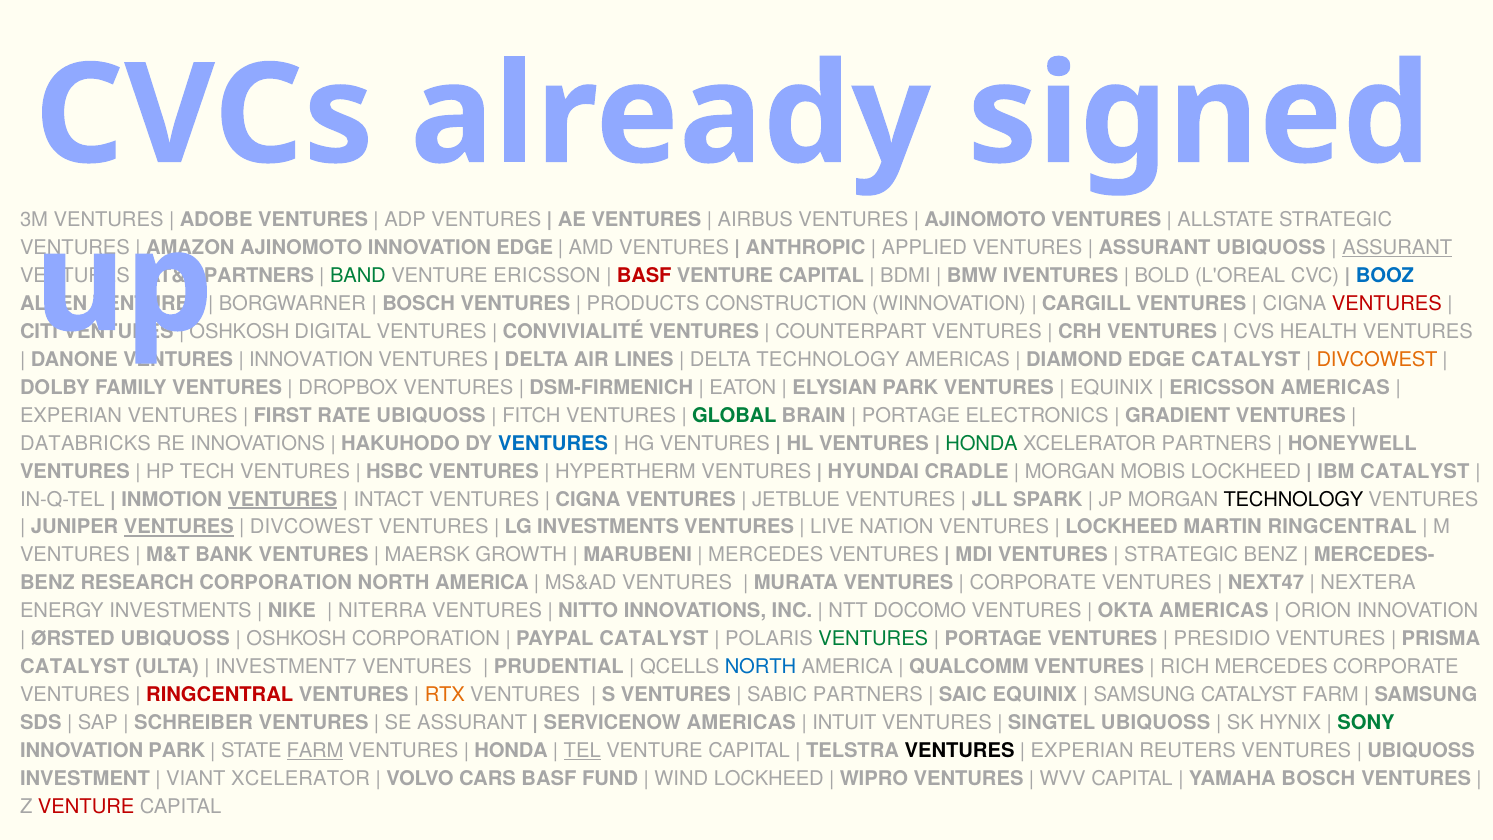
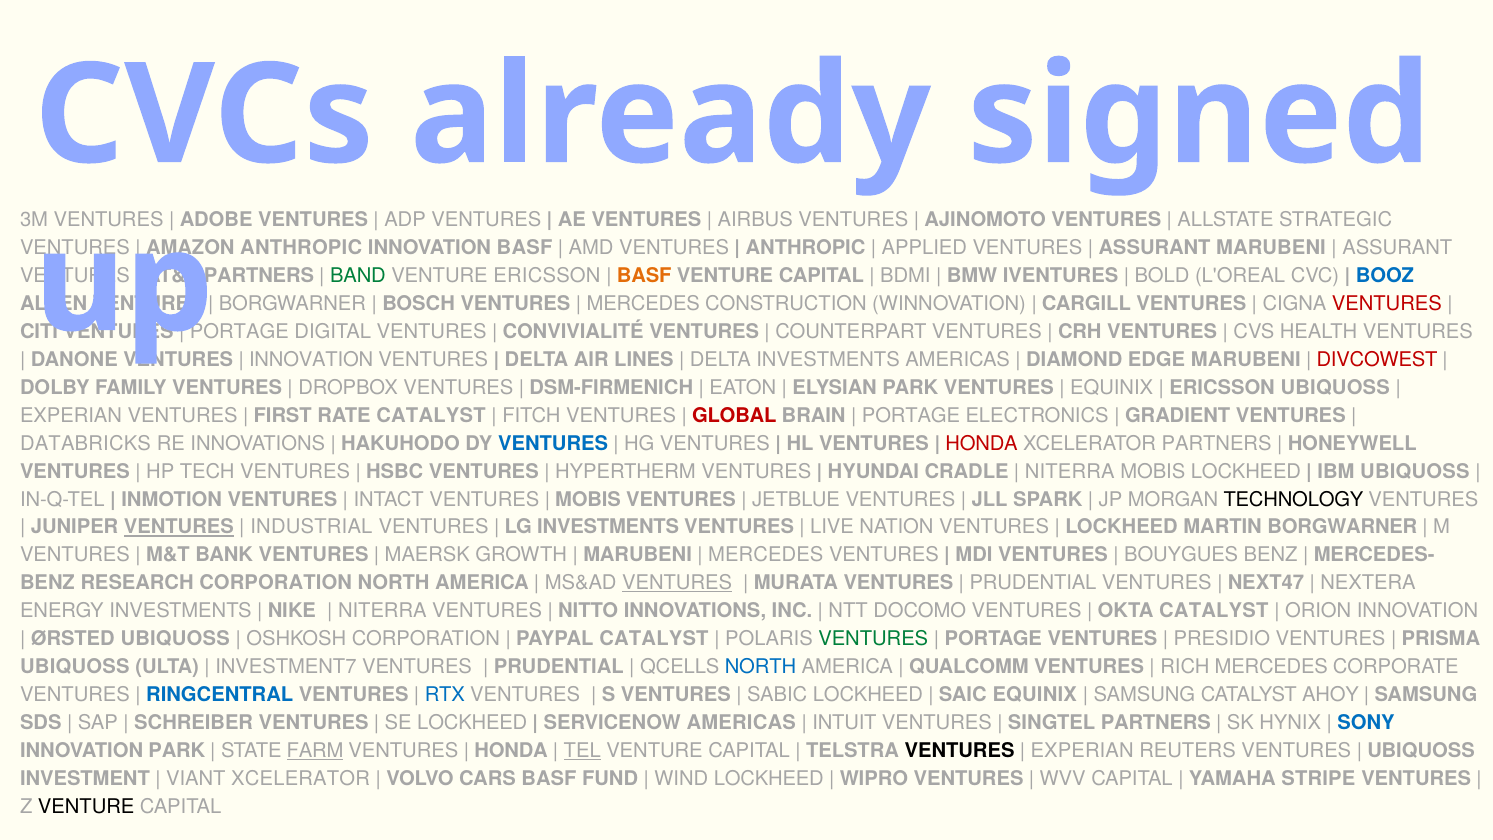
AMAZON AJINOMOTO: AJINOMOTO -> ANTHROPIC (301, 248)
INNOVATION EDGE: EDGE -> BASF (525, 248)
ASSURANT UBIQUOSS: UBIQUOSS -> MARUBENI (1271, 248)
ASSURANT underline: present -> none (1397, 248)
BASF colour: red -> orange (644, 276)
PRODUCTS: PRODUCTS -> MERCEDES (643, 304)
OSHKOSH: OSHKOSH -> PORTAGE (239, 332)
DELTA TECHNOLOGY: TECHNOLOGY -> INVESTMENTS (828, 360)
EDGE CATALYST: CATALYST -> MARUBENI (1246, 360)
DIVCOWEST colour: orange -> red (1377, 360)
ERICSSON AMERICAS: AMERICAS -> UBIQUOSS (1335, 388)
RATE UBIQUOSS: UBIQUOSS -> CATALYST (431, 416)
GLOBAL colour: green -> red (734, 416)
HONDA colour: green -> red (982, 443)
MORGAN: MORGAN -> NITERRA (1070, 471)
IBM CATALYST: CATALYST -> UBIQUOSS (1415, 471)
VENTURES underline: present -> none (282, 499)
CIGNA: CIGNA -> MOBIS (588, 499)
DIVCOWEST: DIVCOWEST -> INDUSTRIAL (311, 527)
MARTIN RINGCENTRAL: RINGCENTRAL -> BORGWARNER (1342, 527)
STRATEGIC: STRATEGIC -> BOUYGUES (1181, 555)
VENTURES underline: none -> present (677, 583)
CORPORATE: CORPORATE -> PRUDENTIAL (1033, 583)
OKTA AMERICAS: AMERICAS -> CATALYST (1214, 611)
CATALYST: CATALYST -> UBIQUOSS (75, 667)
RINGCENTRAL colour: red -> blue (220, 695)
RTX colour: orange -> blue (445, 695)
SABIC PARTNERS: PARTNERS -> LOCKHEED (868, 695)
CATALYST FARM: FARM -> AHOY (1330, 695)
SE ASSURANT: ASSURANT -> LOCKHEED (472, 723)
SINGTEL UBIQUOSS: UBIQUOSS -> PARTNERS (1156, 723)
SONY colour: green -> blue (1366, 723)
YAMAHA BOSCH: BOSCH -> STRIPE (1318, 778)
VENTURE colour: red -> black (86, 806)
